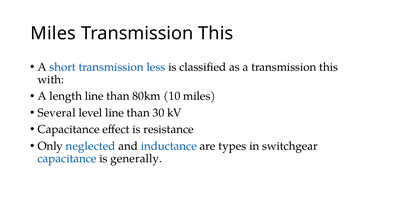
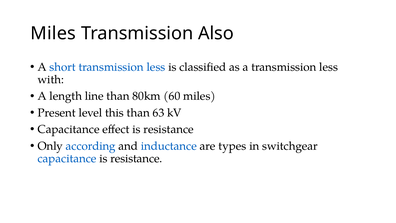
This: This -> Also (216, 33)
a transmission this: this -> less (329, 67)
10: 10 -> 60 (172, 96)
Several: Several -> Present (57, 113)
level line: line -> this (115, 113)
30: 30 -> 63 (159, 113)
neglected: neglected -> according (91, 146)
capacitance is generally: generally -> resistance (136, 158)
